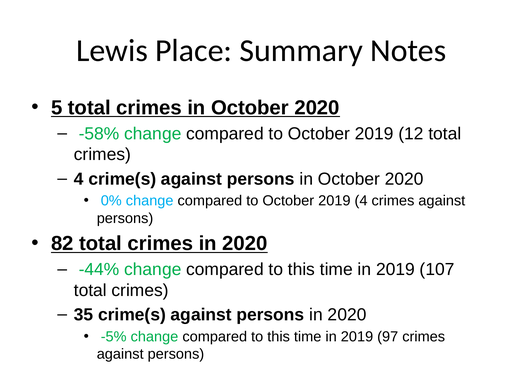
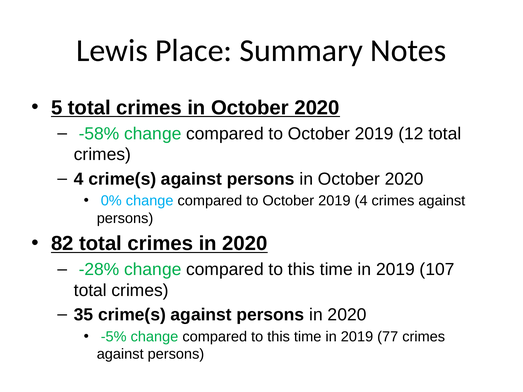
-44%: -44% -> -28% (99, 270)
97: 97 -> 77 (388, 337)
